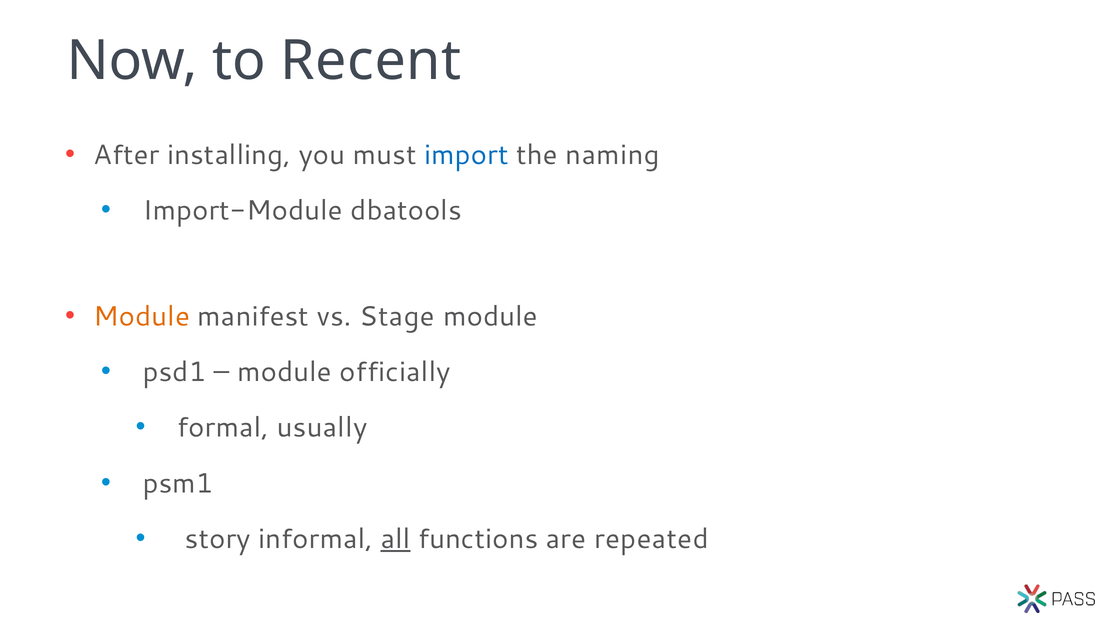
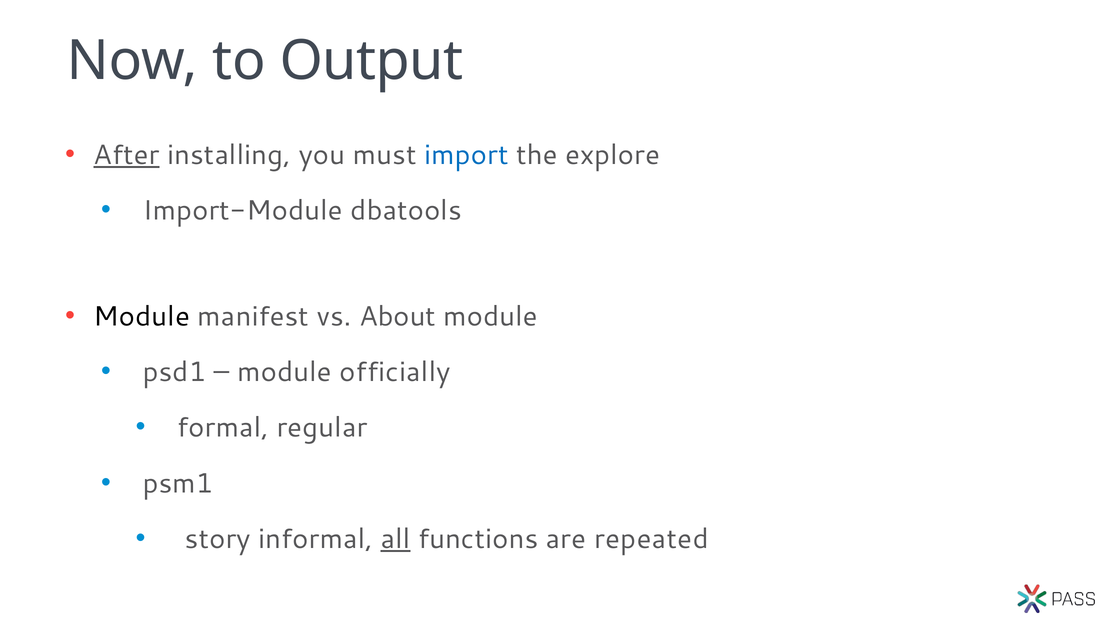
Recent: Recent -> Output (371, 61)
After underline: none -> present (126, 155)
naming: naming -> explore (613, 155)
Module colour: orange -> black (142, 316)
Stage: Stage -> About (397, 316)
usually: usually -> regular (322, 427)
